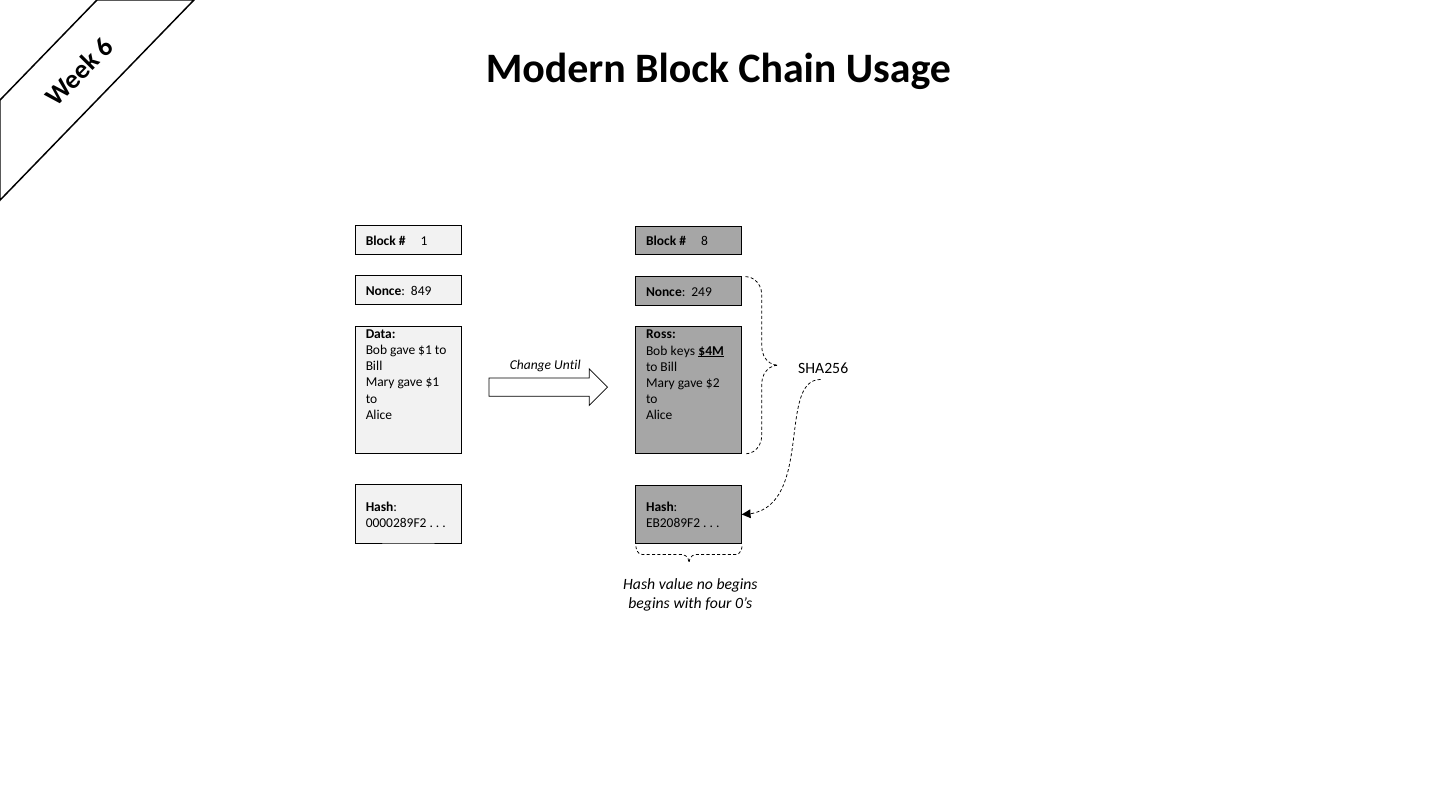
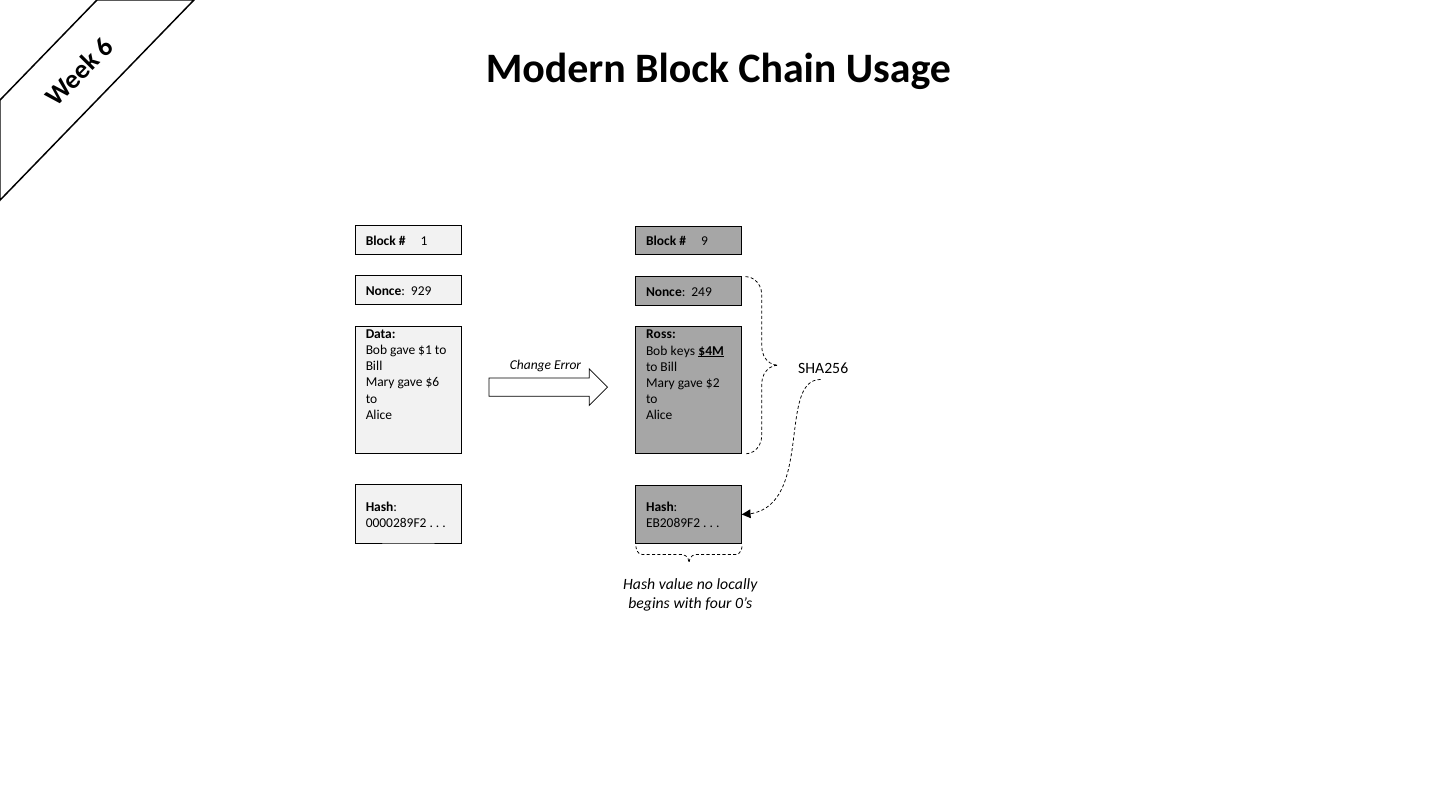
8: 8 -> 9 (704, 241)
849: 849 -> 929 (421, 291)
Until: Until -> Error (568, 365)
Mary gave $1: $1 -> $6 (432, 383)
no begins: begins -> locally (737, 584)
